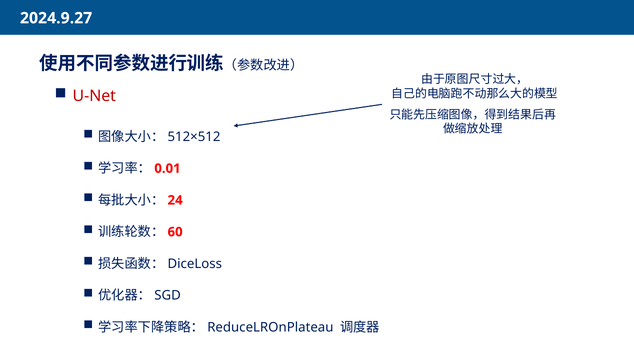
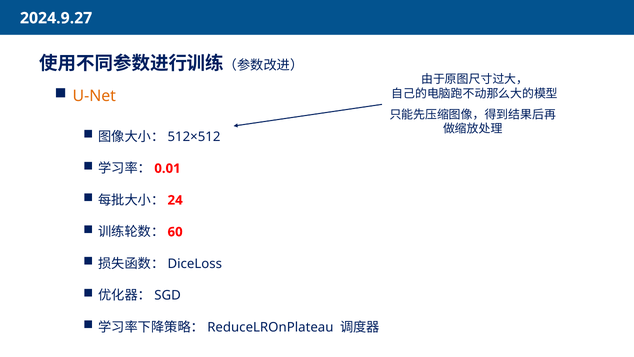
U-Net colour: red -> orange (94, 96)
